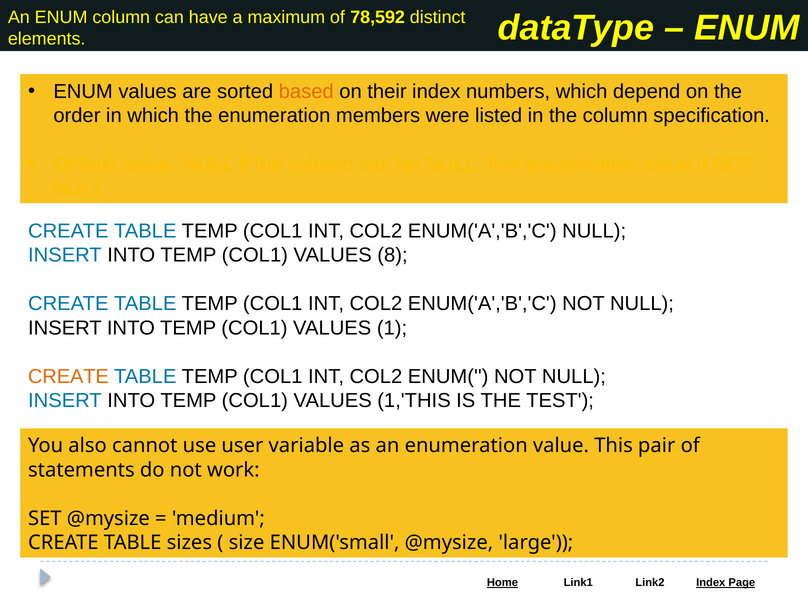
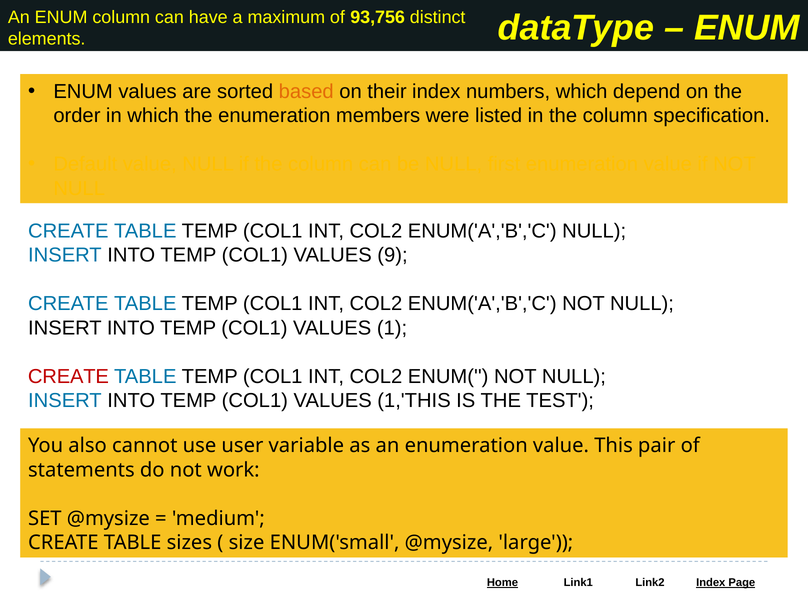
78,592: 78,592 -> 93,756 (378, 17)
8: 8 -> 9 (392, 255)
CREATE colour: orange -> red (68, 376)
